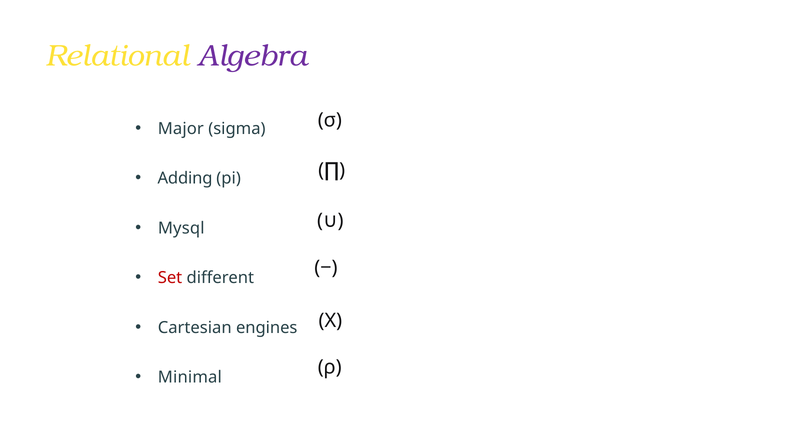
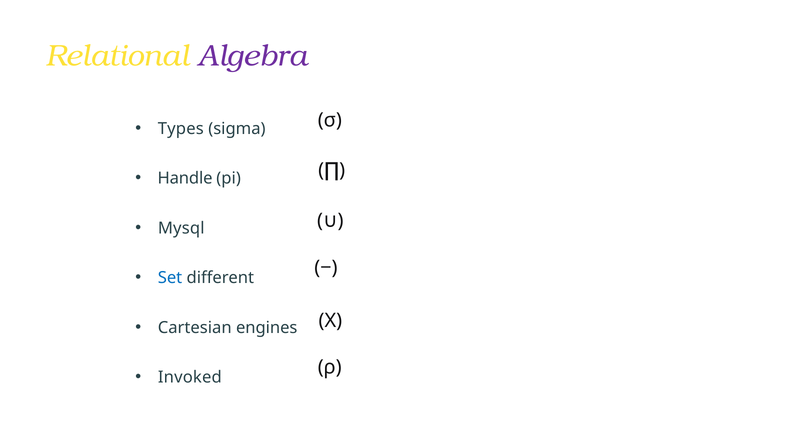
Major: Major -> Types (181, 129)
Adding: Adding -> Handle (185, 178)
Set colour: red -> blue (170, 278)
Minimal: Minimal -> Invoked (190, 378)
